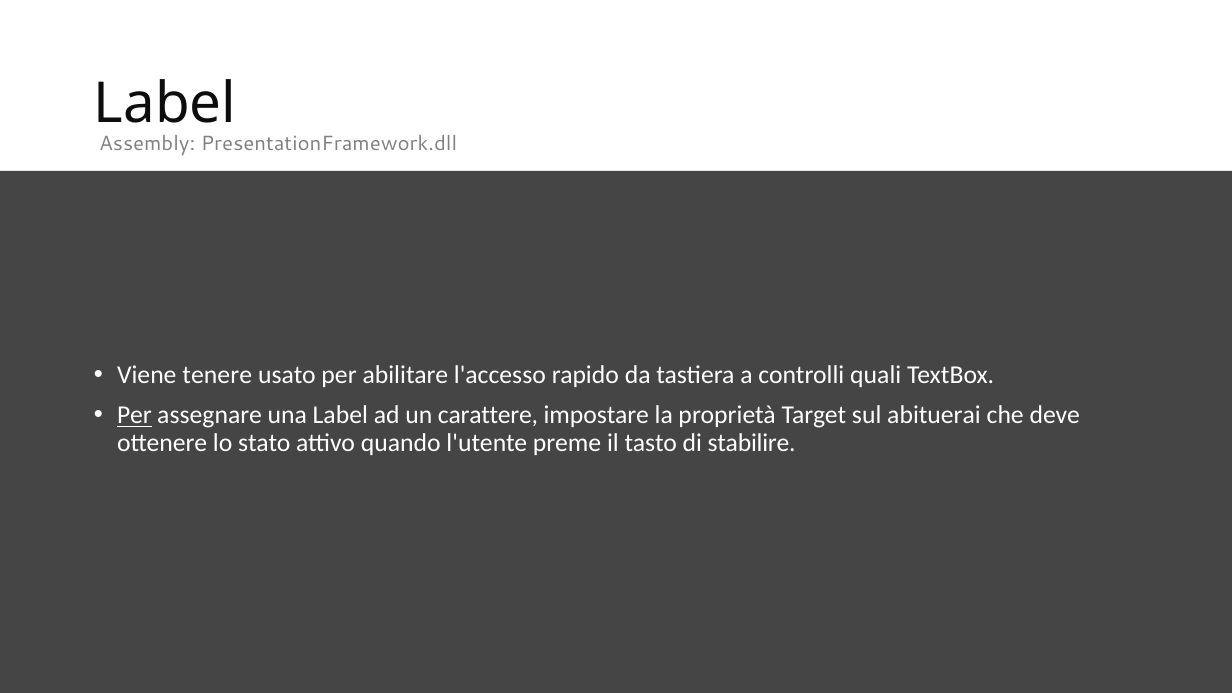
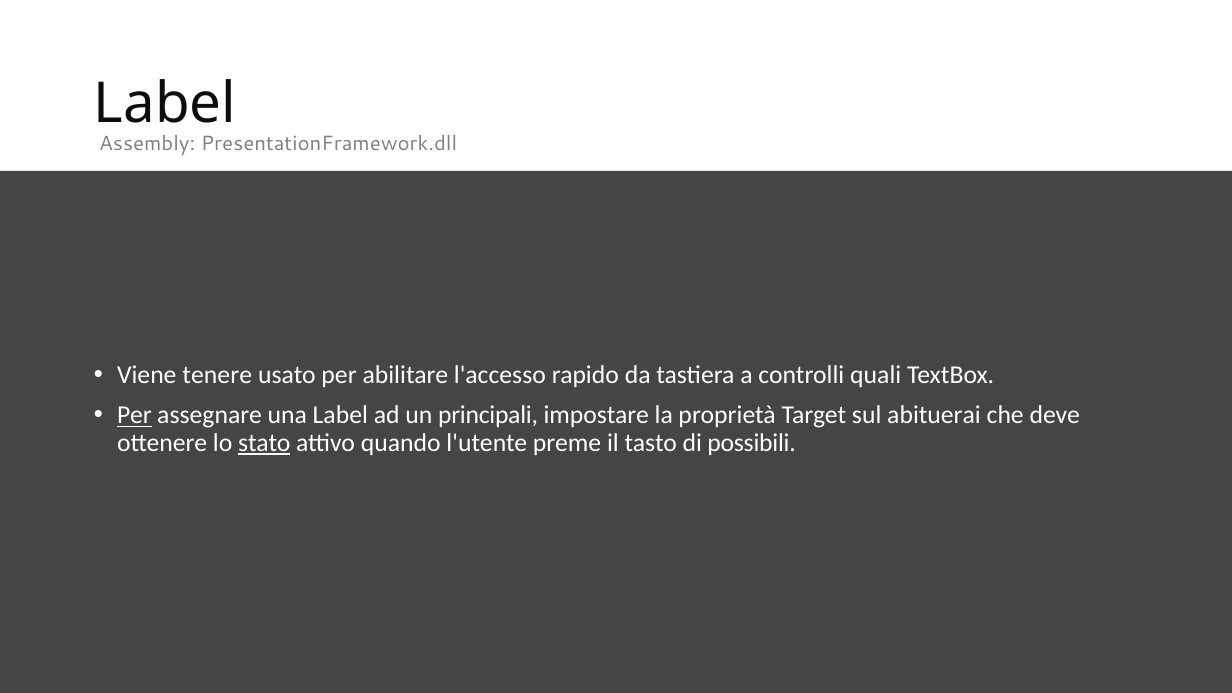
carattere: carattere -> principali (488, 415)
stato underline: none -> present (264, 443)
stabilire: stabilire -> possibili (752, 443)
